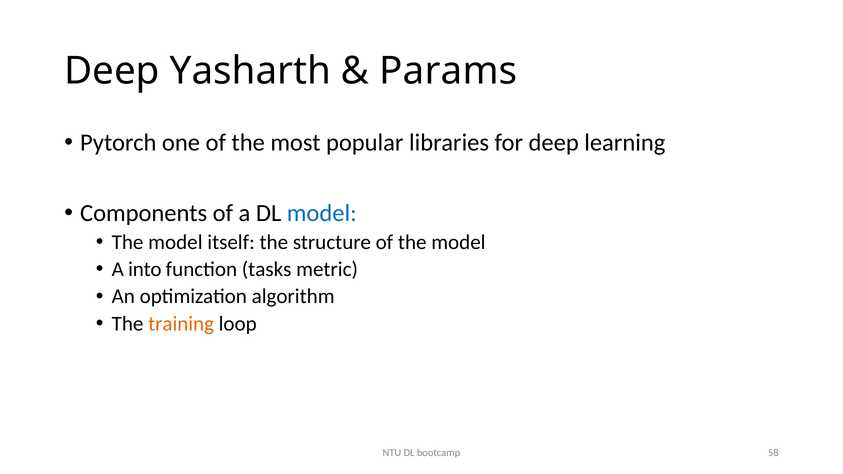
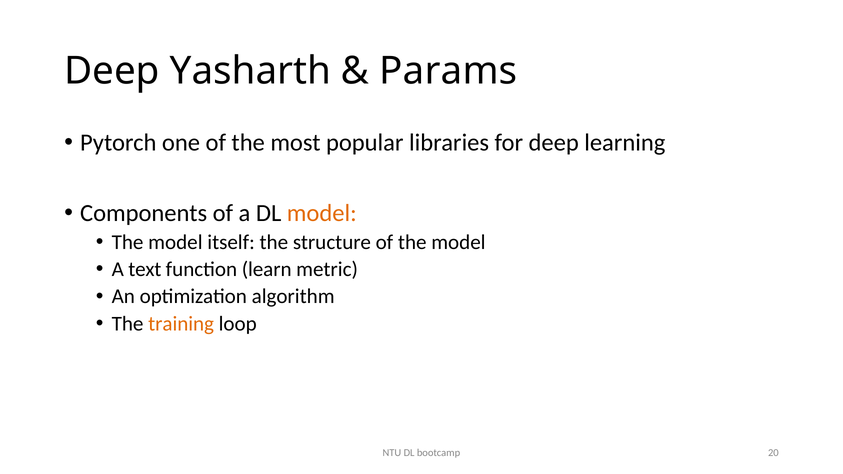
model colour: blue -> orange (322, 213)
into: into -> text (145, 269)
tasks: tasks -> learn (267, 269)
58: 58 -> 20 (773, 453)
